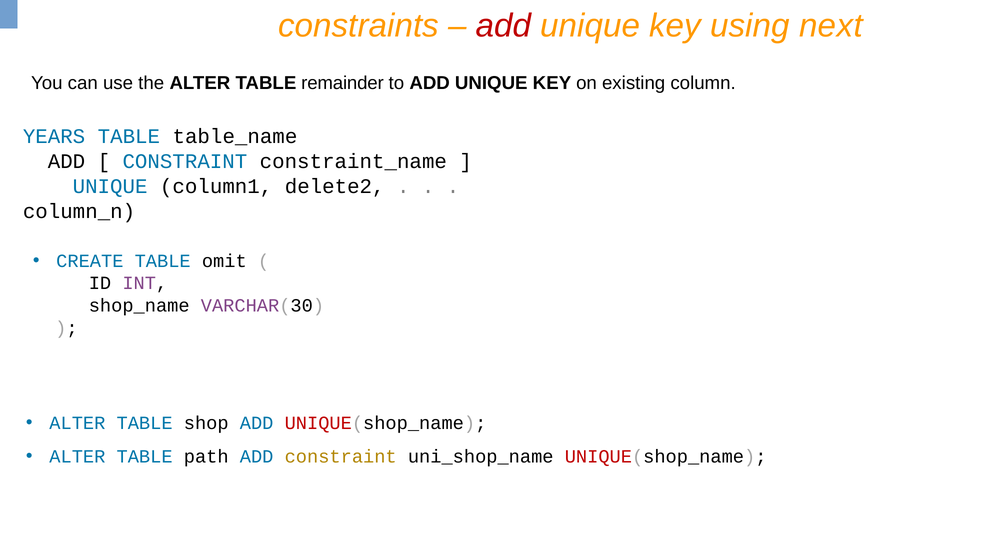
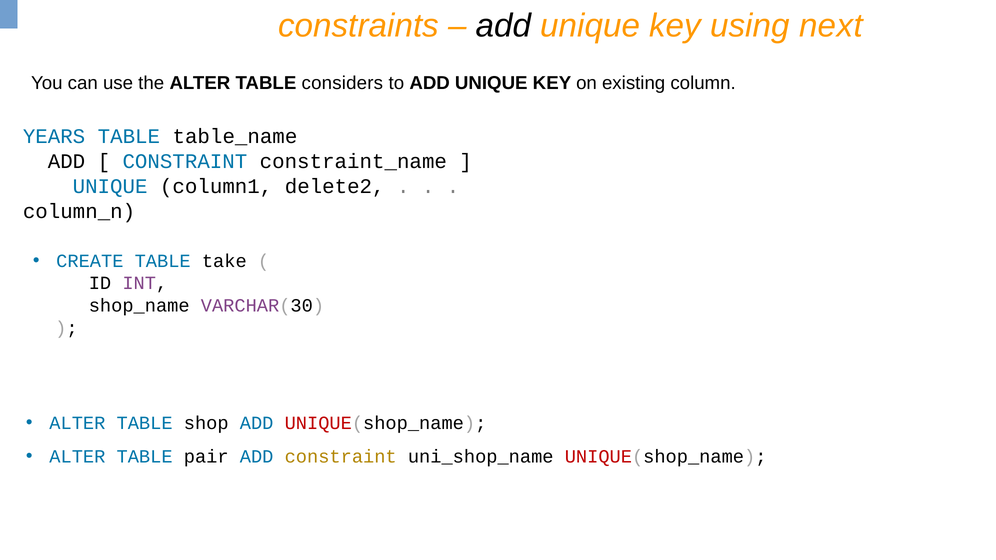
add colour: red -> black (503, 26)
remainder: remainder -> considers (342, 83)
omit: omit -> take (224, 261)
path: path -> pair (206, 457)
